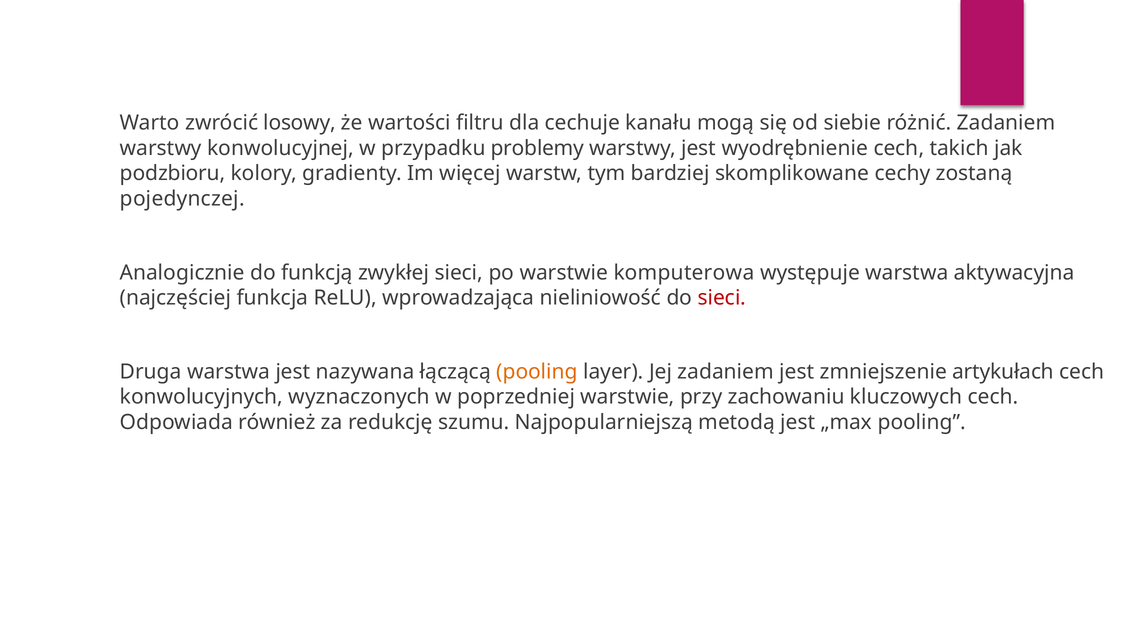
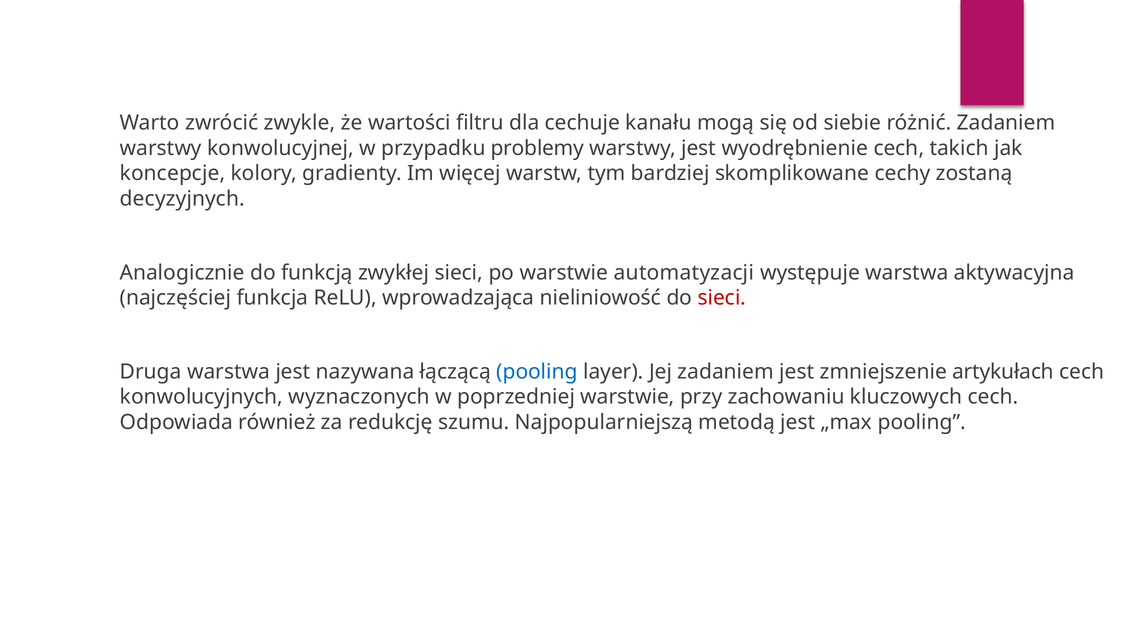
losowy: losowy -> zwykle (299, 123)
podzbioru: podzbioru -> koncepcje (173, 174)
pojedynczej: pojedynczej -> decyzyjnych (182, 199)
komputerowa: komputerowa -> automatyzacji (684, 273)
pooling colour: orange -> blue (537, 372)
